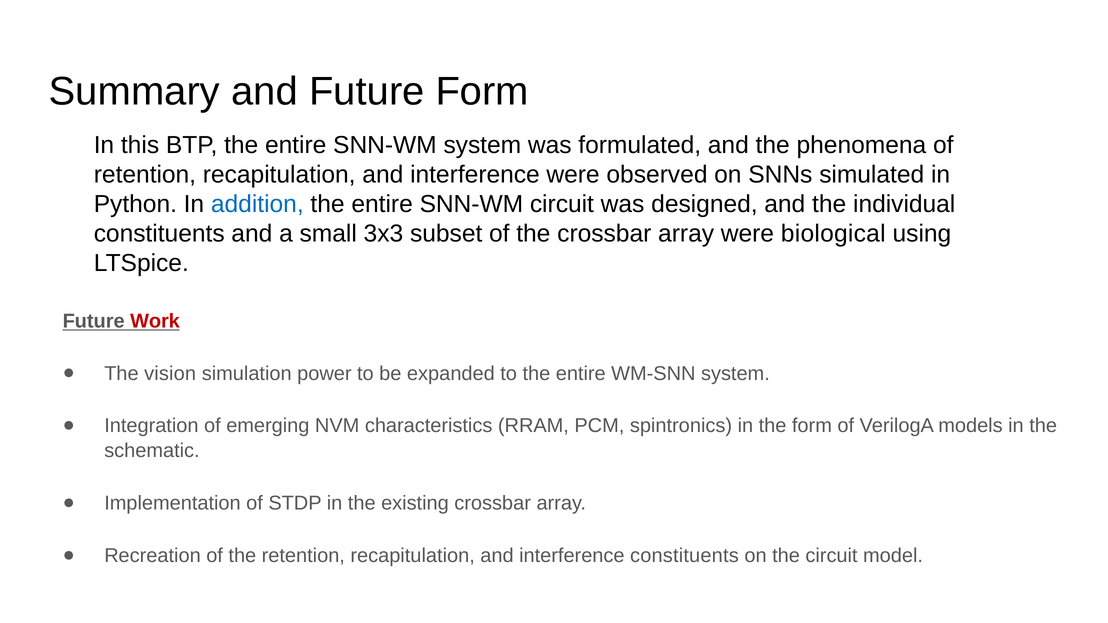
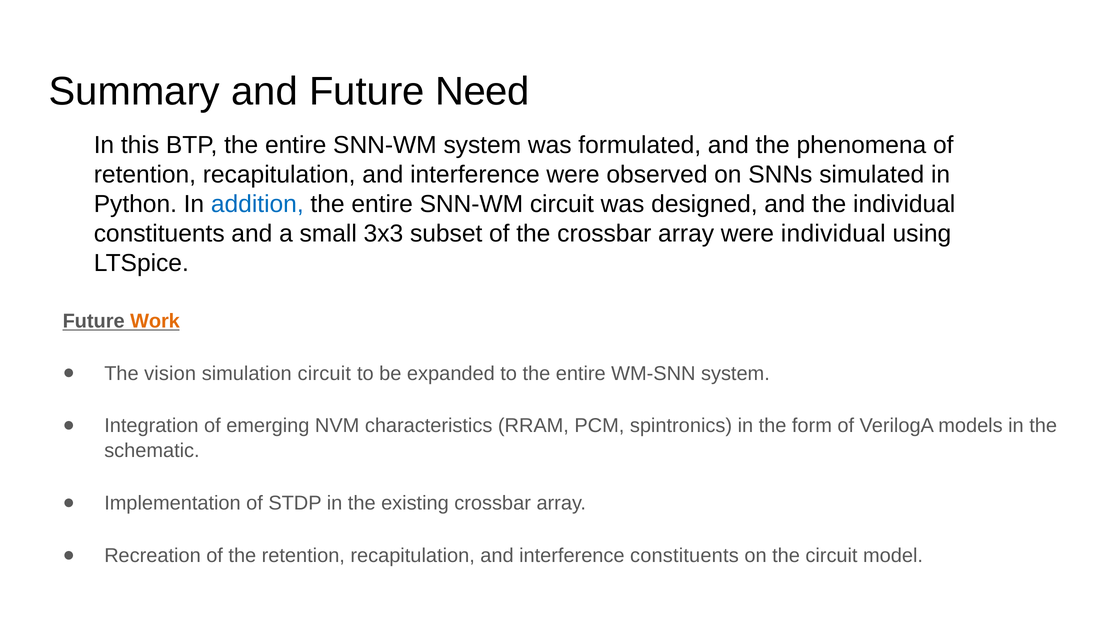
Future Form: Form -> Need (482, 92)
were biological: biological -> individual (833, 234)
Work colour: red -> orange (155, 321)
simulation power: power -> circuit (324, 374)
